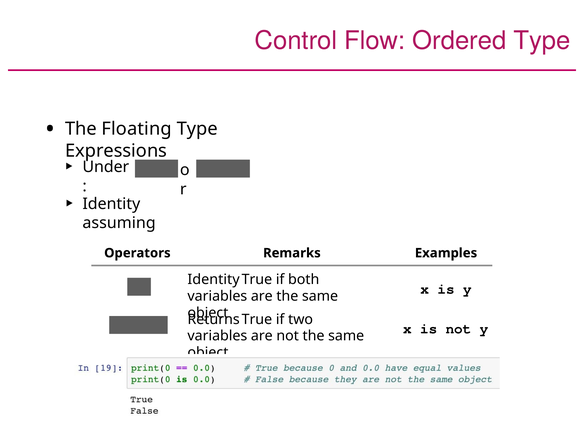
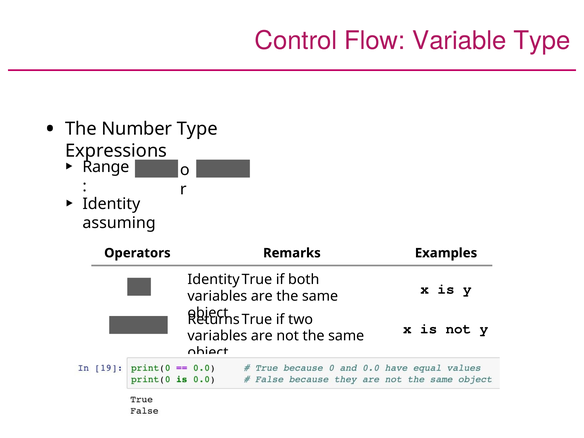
Ordered: Ordered -> Variable (459, 41)
Floating: Floating -> Number (137, 129)
Under: Under -> Range (106, 167)
